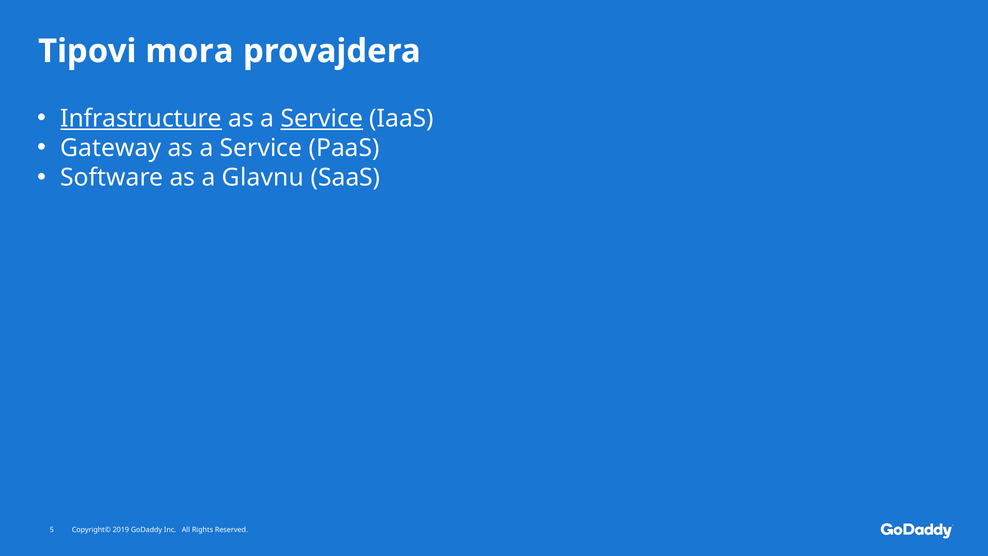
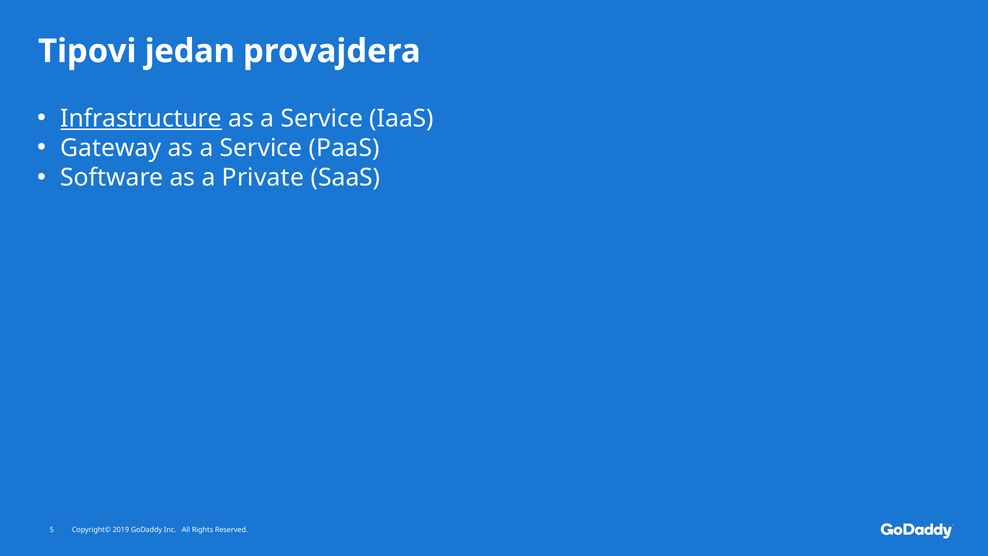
mora: mora -> jedan (190, 51)
Service underline: present -> none (322, 118)
Glavnu: Glavnu -> Private (263, 178)
